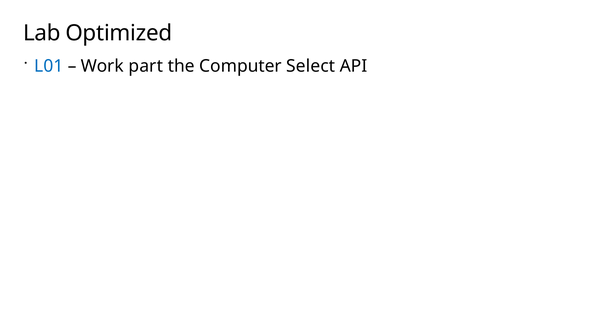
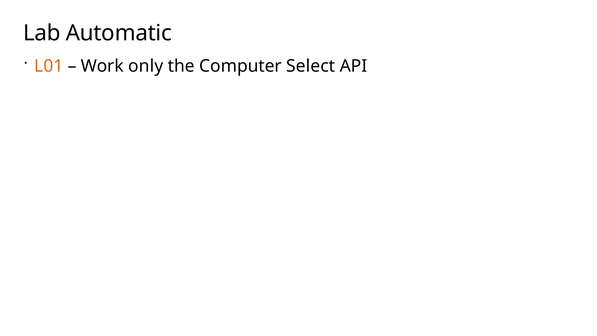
Optimized: Optimized -> Automatic (119, 33)
L01 colour: blue -> orange (49, 66)
part: part -> only (146, 66)
